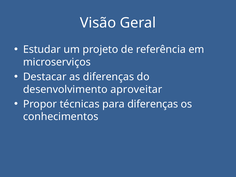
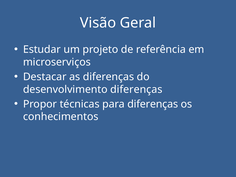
desenvolvimento aproveitar: aproveitar -> diferenças (136, 89)
